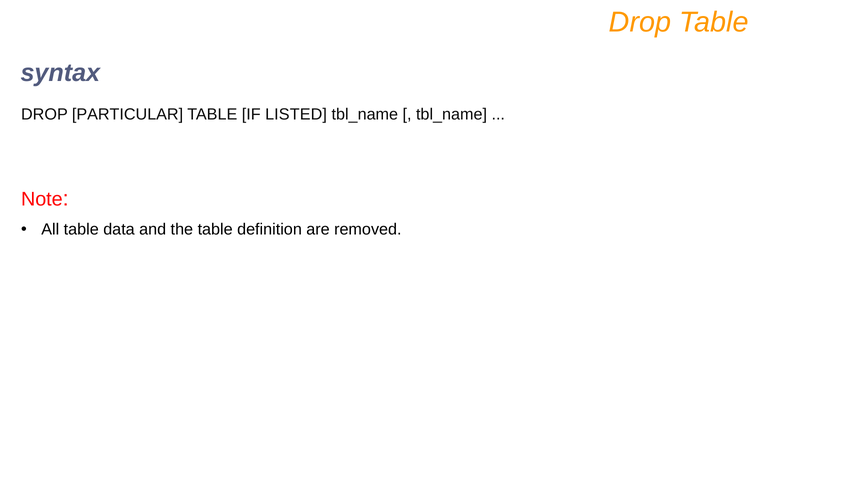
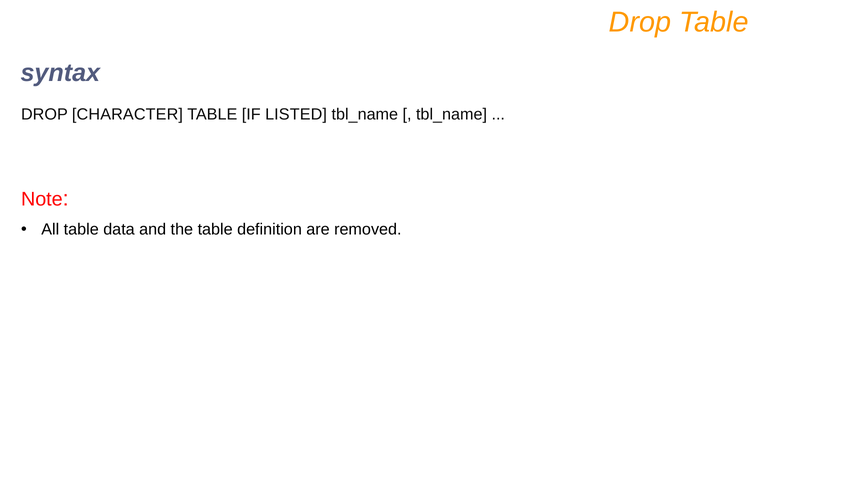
PARTICULAR: PARTICULAR -> CHARACTER (127, 114)
